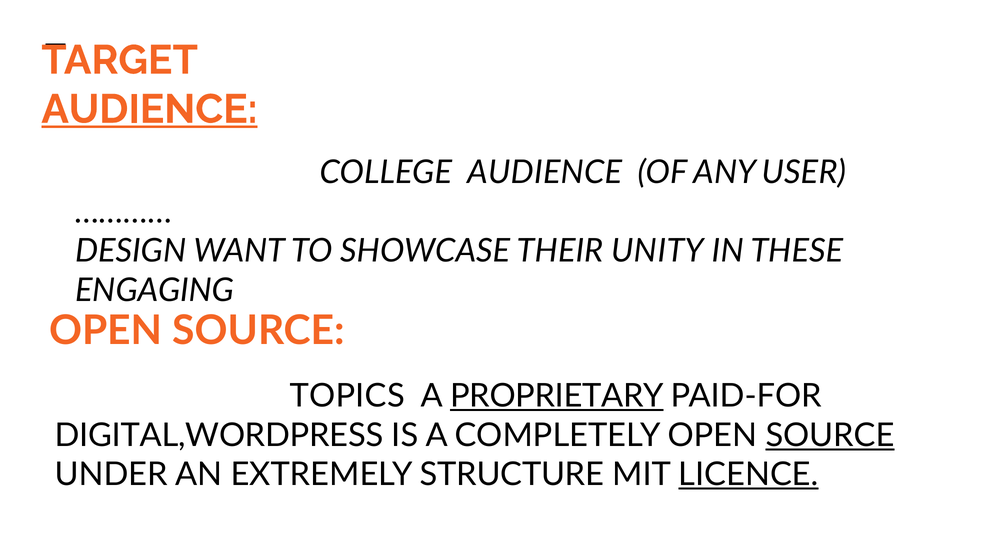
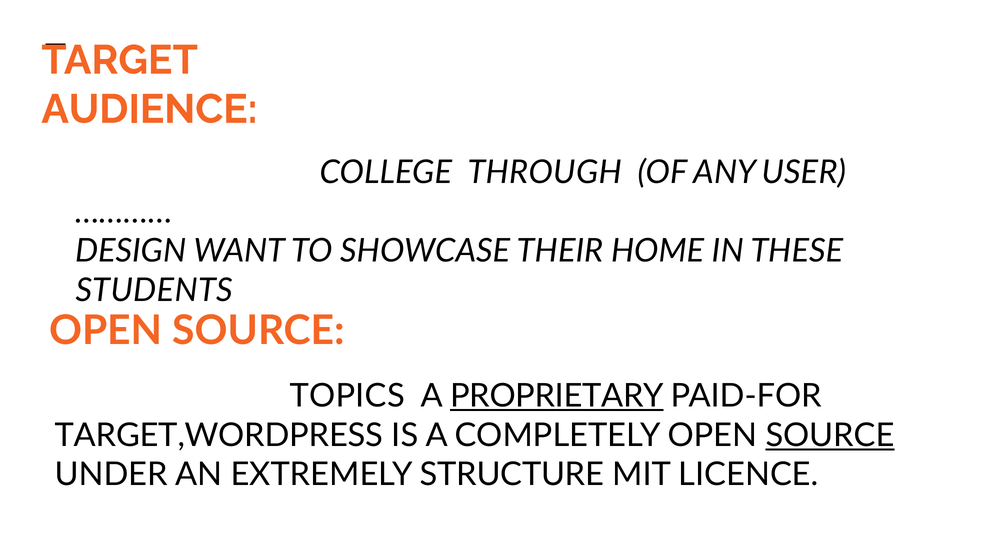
AUDIENCE underline: present -> none (149, 109)
COLLEGE AUDIENCE: AUDIENCE -> THROUGH (545, 172)
UNITY: UNITY -> HOME (658, 251)
ENGAGING: ENGAGING -> STUDENTS (154, 290)
DIGITAL,WORDPRESS: DIGITAL,WORDPRESS -> TARGET,WORDPRESS (219, 435)
LICENCE underline: present -> none (748, 474)
